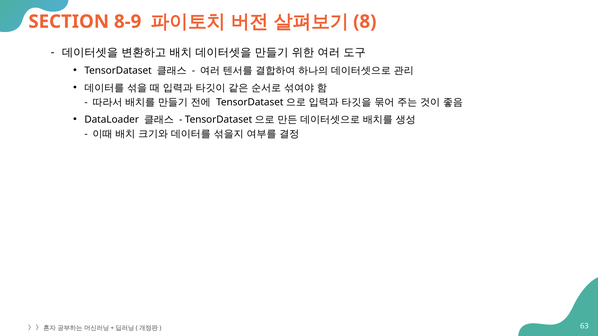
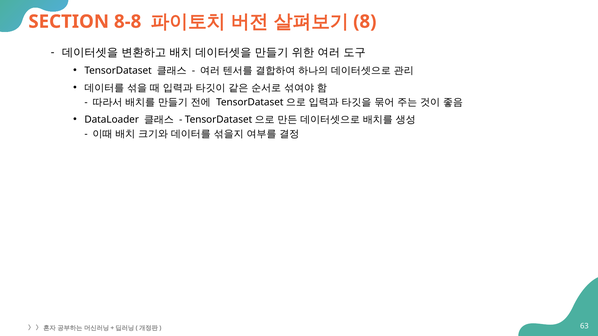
8-9: 8-9 -> 8-8 (128, 22)
